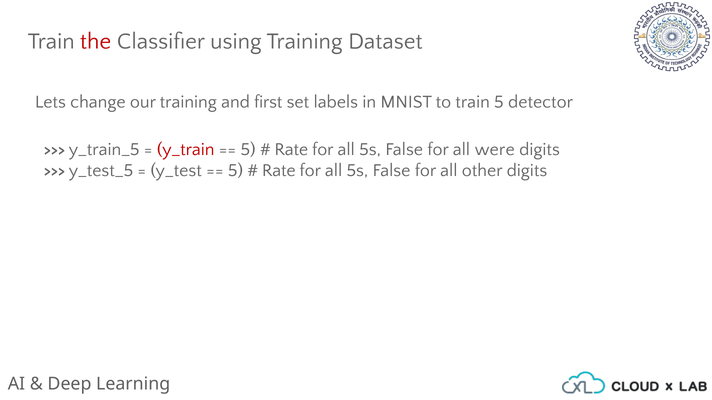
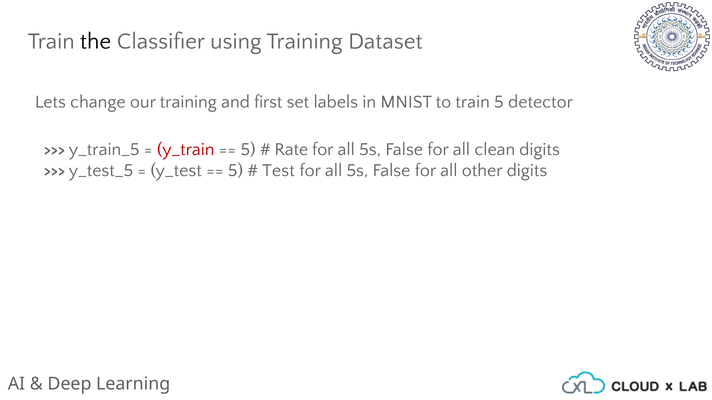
the colour: red -> black (96, 41)
were: were -> clean (495, 149)
Rate: Rate -> Test (279, 171)
